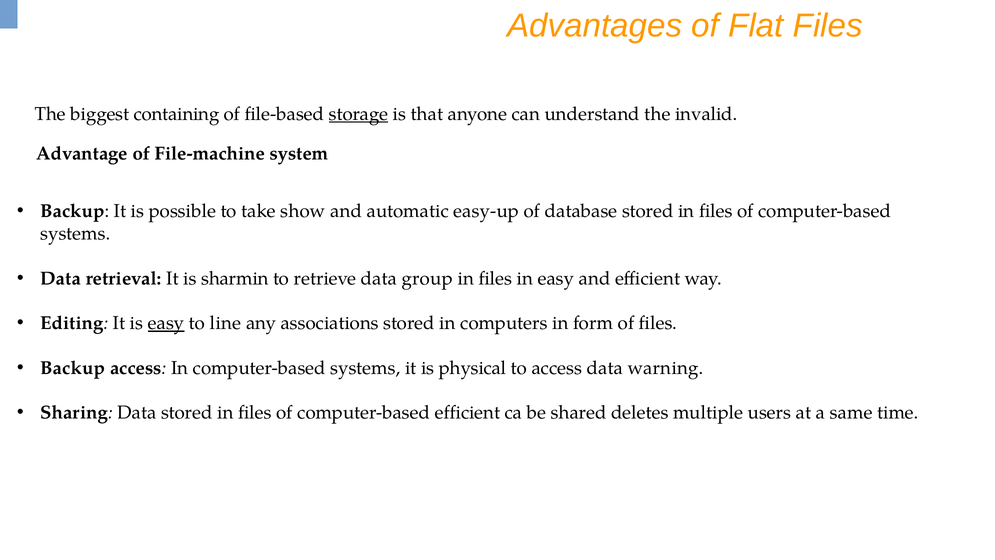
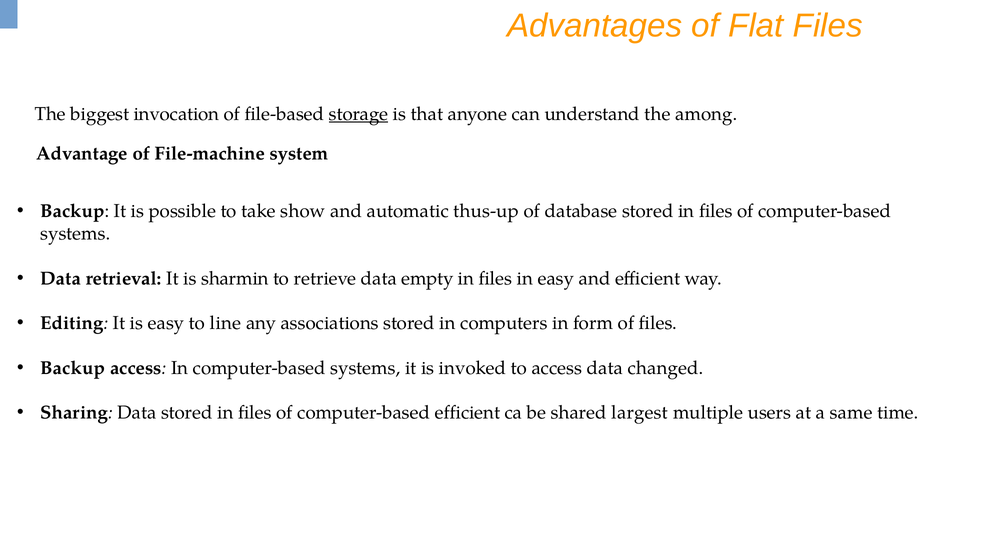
containing: containing -> invocation (176, 114)
invalid: invalid -> among (706, 114)
easy-up: easy-up -> thus-up (486, 211)
group: group -> empty (428, 278)
easy underline: present -> none (166, 323)
physical: physical -> invoked (473, 368)
warning: warning -> changed (666, 368)
deletes: deletes -> largest (640, 413)
